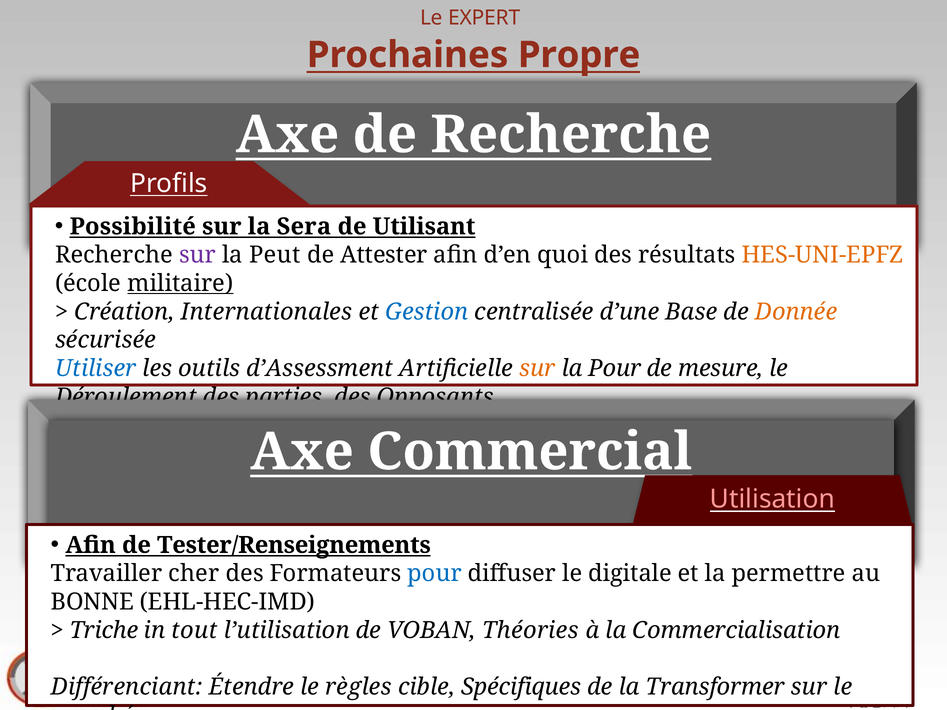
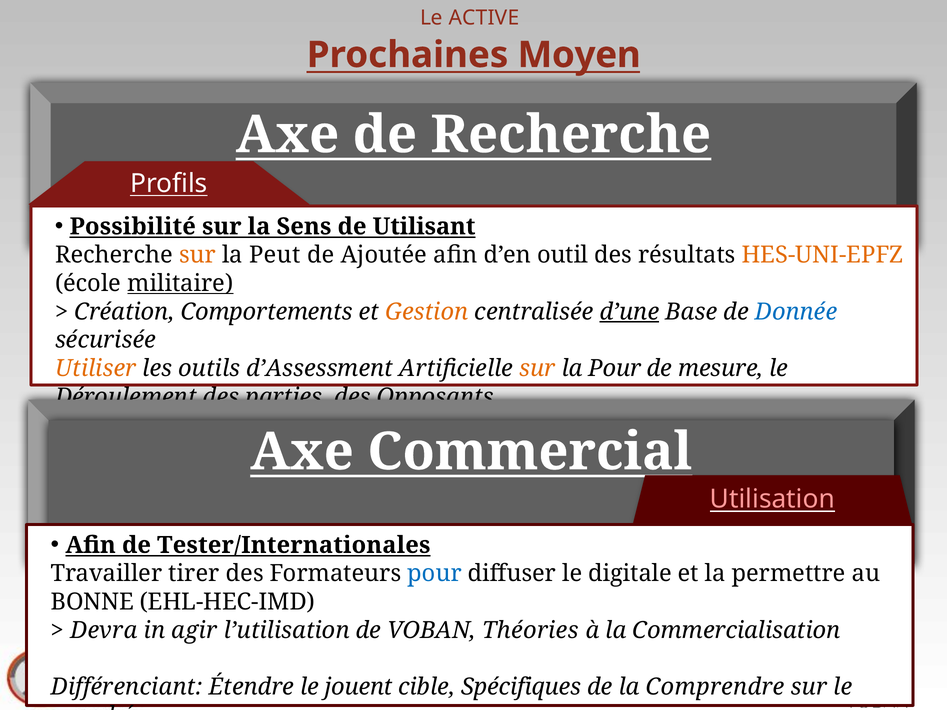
EXPERT: EXPERT -> ACTIVE (484, 18)
Propre: Propre -> Moyen (579, 55)
Sera: Sera -> Sens (304, 227)
sur colour: purple -> orange (197, 255)
Attester: Attester -> Ajoutée (384, 255)
quoi: quoi -> outil (563, 255)
Création Internationales: Internationales -> Comportements (267, 312)
Gestion colour: blue -> orange (427, 312)
d’une underline: none -> present (629, 312)
Donnée colour: orange -> blue (796, 312)
Utiliser colour: blue -> orange (96, 369)
Tester/Renseignements: Tester/Renseignements -> Tester/Internationales (294, 545)
cher: cher -> tirer (194, 574)
Triche: Triche -> Devra (104, 631)
tout: tout -> agir (194, 631)
règles: règles -> jouent (359, 687)
Transformer: Transformer -> Comprendre (715, 687)
